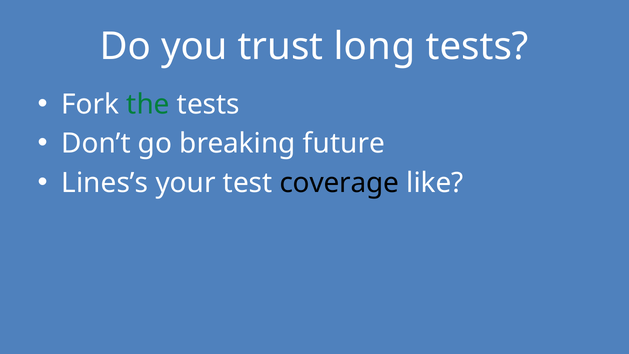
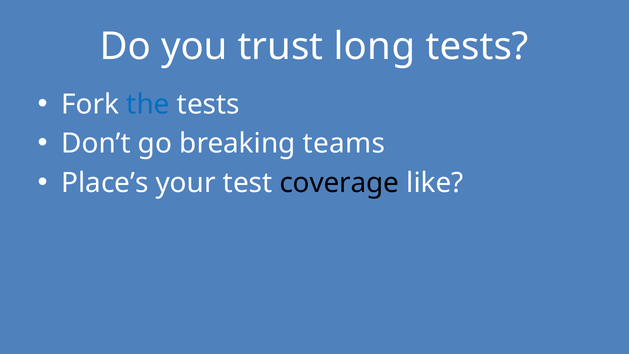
the colour: green -> blue (148, 104)
future: future -> teams (344, 144)
Lines’s: Lines’s -> Place’s (105, 183)
